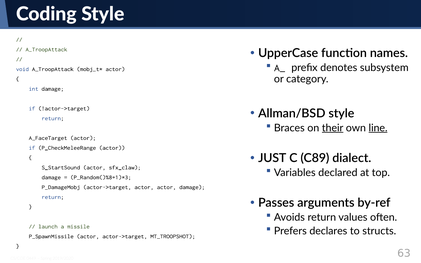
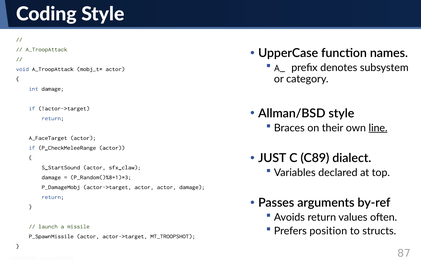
their underline: present -> none (333, 128)
declares: declares -> position (328, 231)
63: 63 -> 87 (404, 253)
